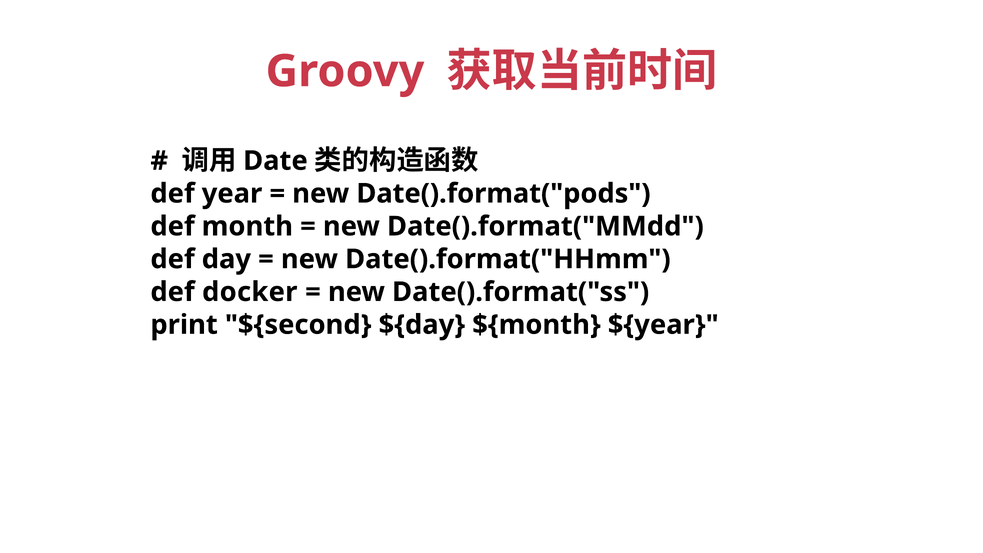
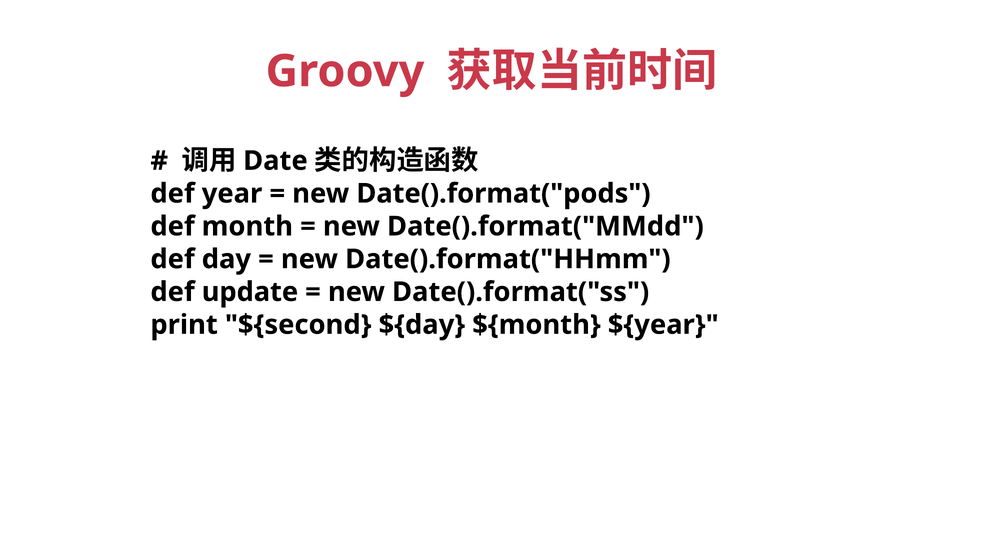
docker: docker -> update (250, 292)
